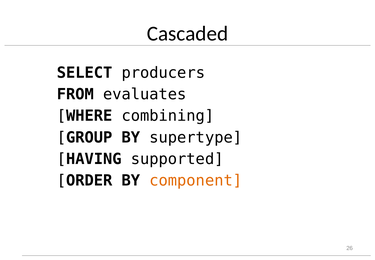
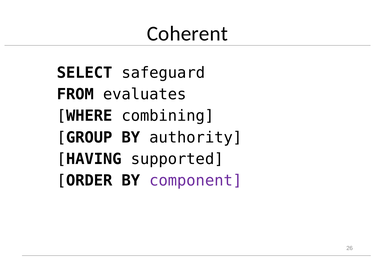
Cascaded: Cascaded -> Coherent (187, 34)
producers: producers -> safeguard (163, 73)
supertype: supertype -> authority (196, 137)
component colour: orange -> purple (196, 180)
